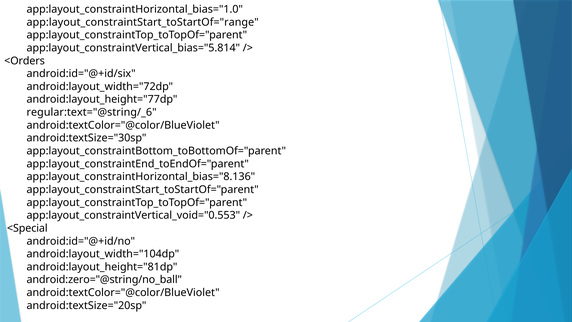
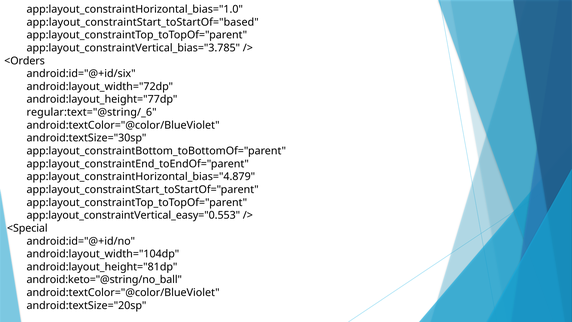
app:layout_constraintStart_toStartOf="range: app:layout_constraintStart_toStartOf="range -> app:layout_constraintStart_toStartOf="based (143, 22)
app:layout_constraintVertical_bias="5.814: app:layout_constraintVertical_bias="5.814 -> app:layout_constraintVertical_bias="3.785 (133, 48)
app:layout_constraintHorizontal_bias="8.136: app:layout_constraintHorizontal_bias="8.136 -> app:layout_constraintHorizontal_bias="4.879 (141, 177)
app:layout_constraintVertical_void="0.553: app:layout_constraintVertical_void="0.553 -> app:layout_constraintVertical_easy="0.553 (133, 215)
android:zero="@string/no_ball: android:zero="@string/no_ball -> android:keto="@string/no_ball (104, 280)
